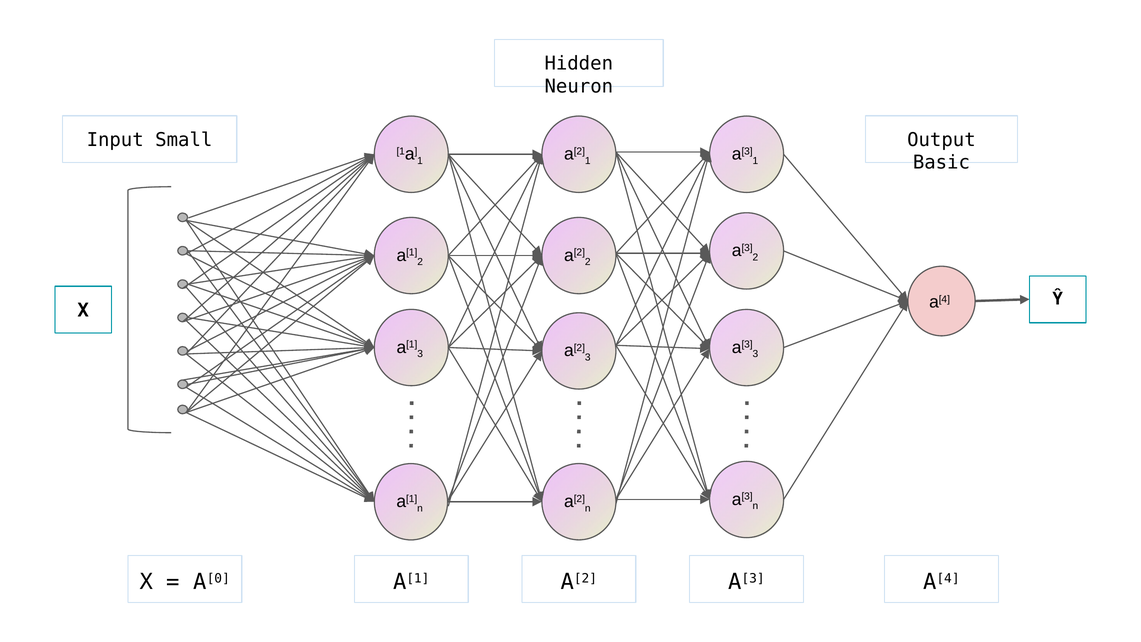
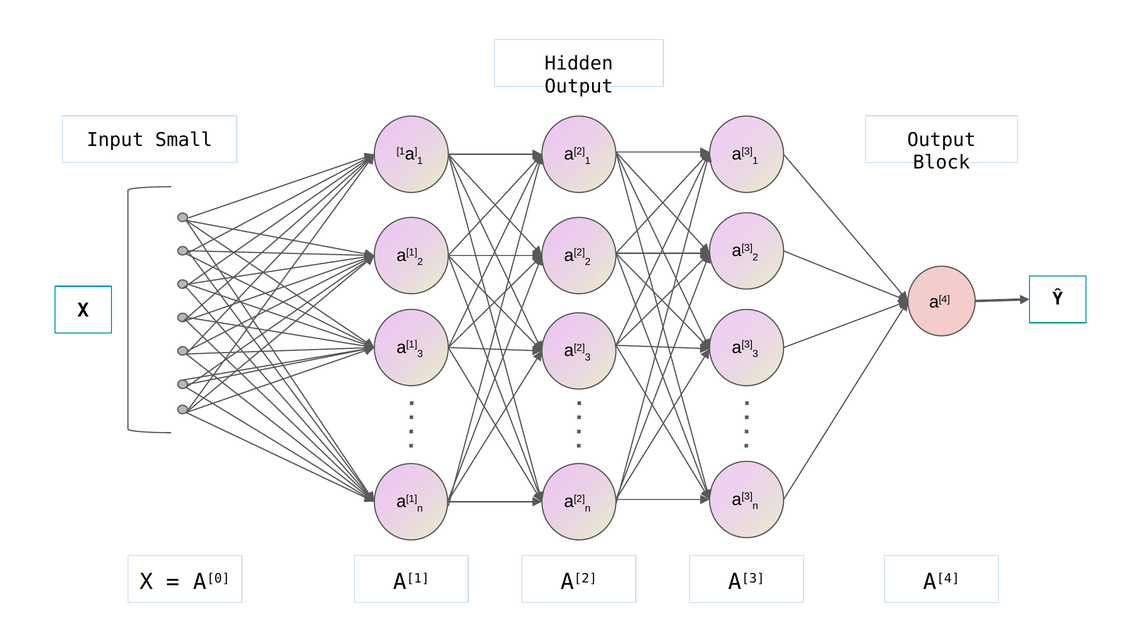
Neuron: Neuron -> Output (579, 86)
Basic: Basic -> Block (941, 163)
